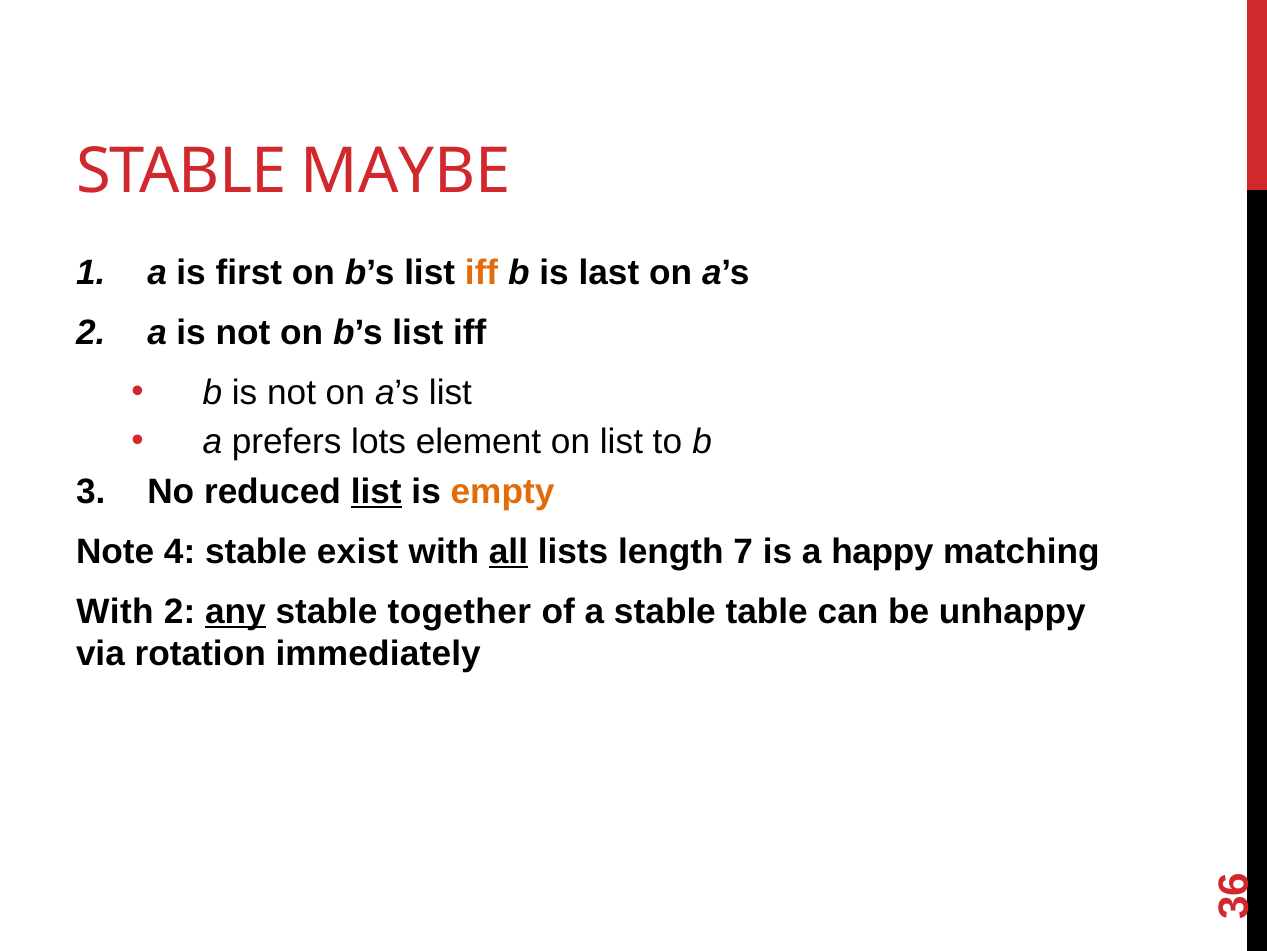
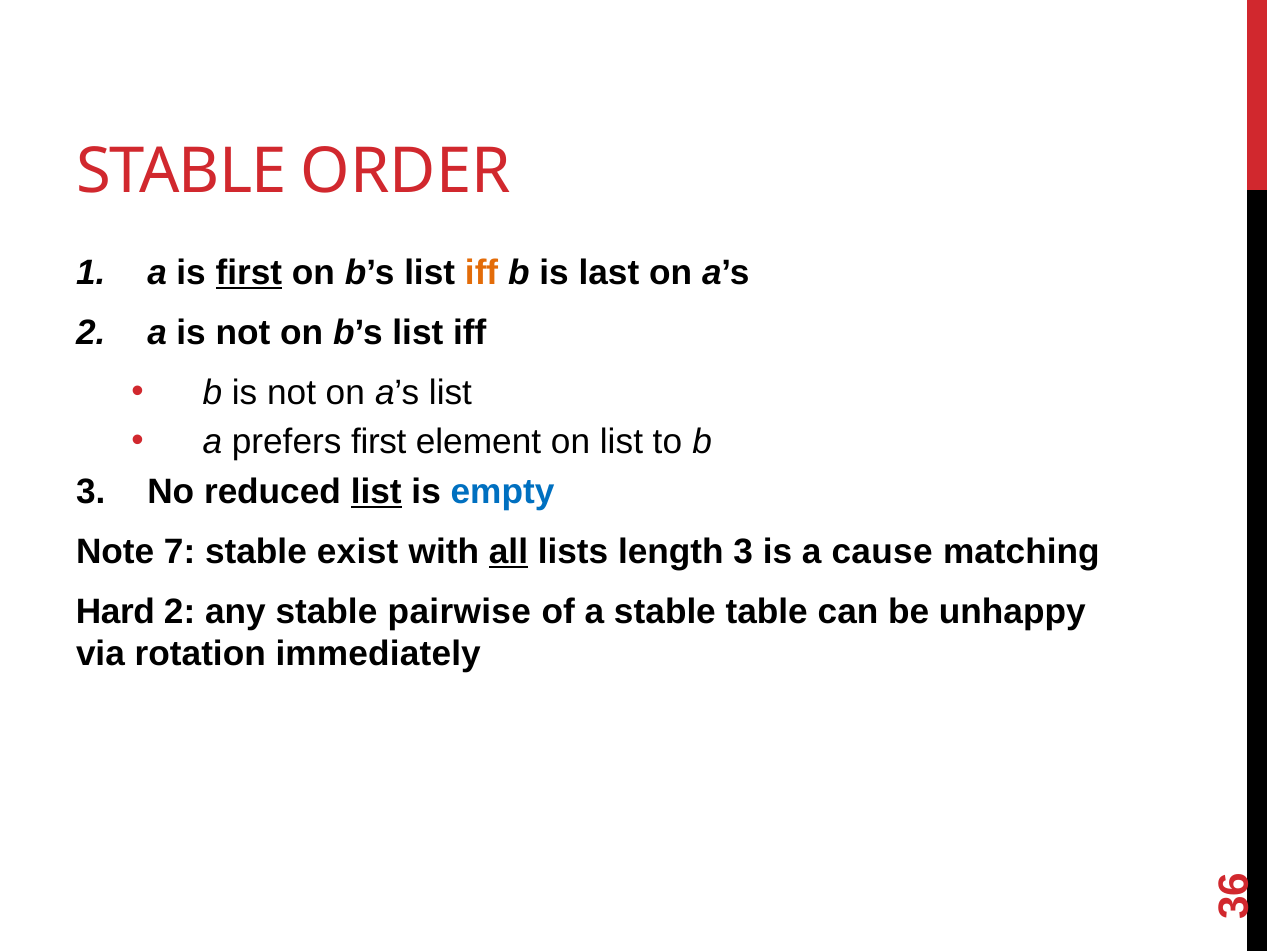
MAYBE: MAYBE -> ORDER (406, 171)
first underline: none -> present (249, 273)
prefers lots: lots -> first (379, 442)
empty colour: orange -> blue (502, 491)
4: 4 -> 7 (180, 551)
length 7: 7 -> 3 (743, 551)
happy: happy -> cause (882, 551)
With: With -> Hard (115, 611)
any underline: present -> none (235, 611)
together: together -> pairwise (459, 611)
